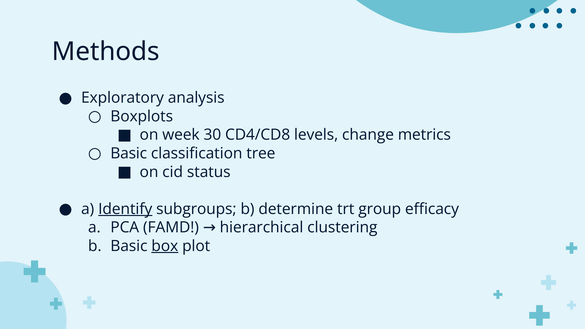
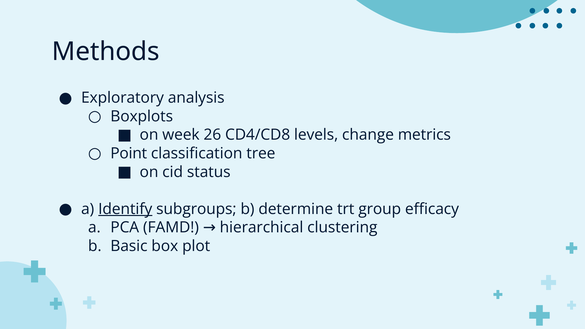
30: 30 -> 26 (212, 135)
Basic: Basic -> Point (129, 153)
box underline: present -> none (165, 246)
